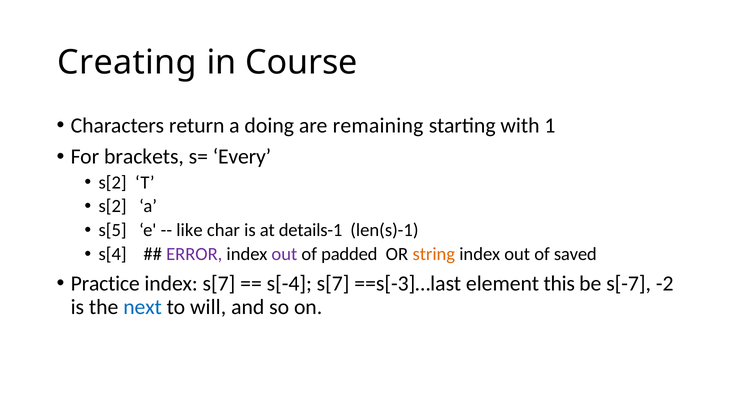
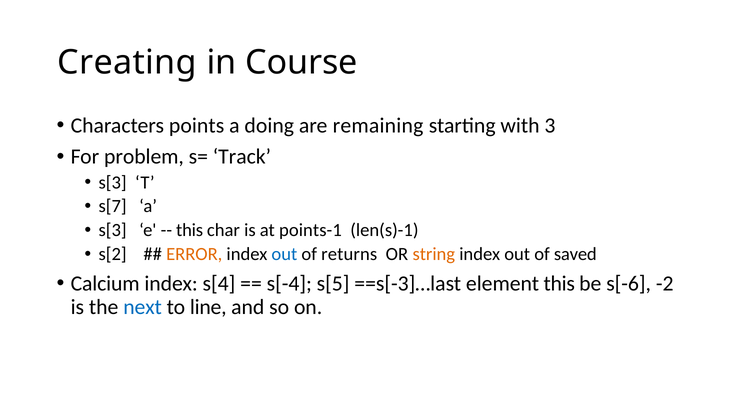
return: return -> points (197, 126)
1: 1 -> 3 (550, 126)
brackets: brackets -> problem (144, 157)
Every: Every -> Track (242, 157)
s[2: s[2 -> s[3 (113, 183)
s[2: s[2 -> s[7 (113, 207)
s[5: s[5 -> s[3 (113, 231)
like: like -> this (190, 231)
details-1: details-1 -> points-1 (310, 231)
s[4: s[4 -> s[2 (113, 254)
ERROR colour: purple -> orange (194, 254)
out colour: purple -> blue (284, 254)
padded: padded -> returns (349, 254)
Practice: Practice -> Calcium (105, 284)
index s[7: s[7 -> s[4 (219, 284)
s[-4 s[7: s[7 -> s[5 (333, 284)
s[-7: s[-7 -> s[-6 (629, 284)
will: will -> line (208, 307)
